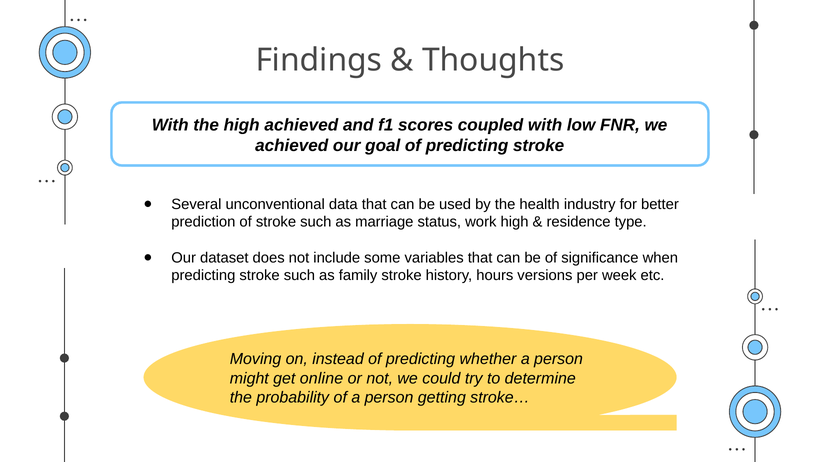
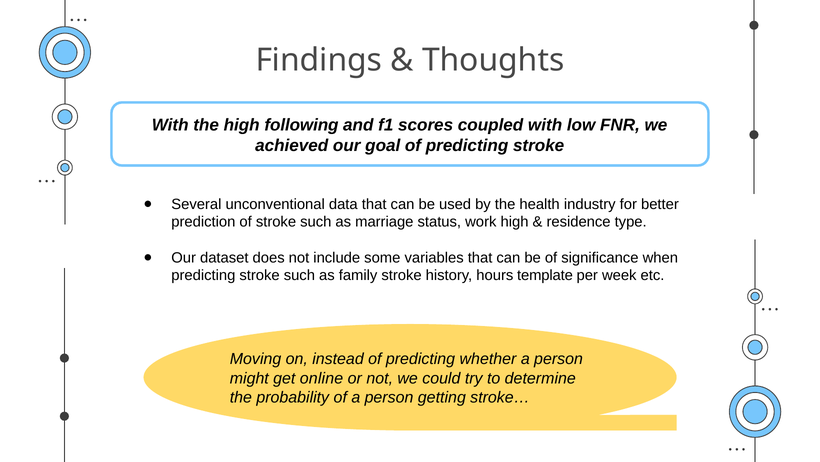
high achieved: achieved -> following (301, 125)
versions: versions -> template (545, 275)
